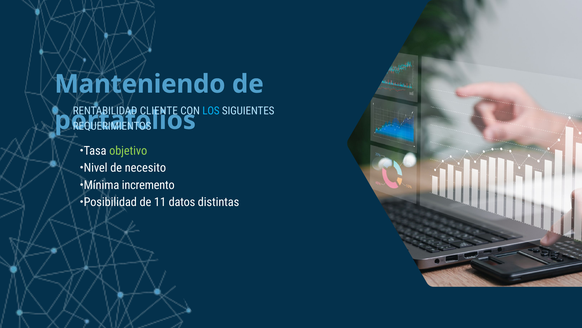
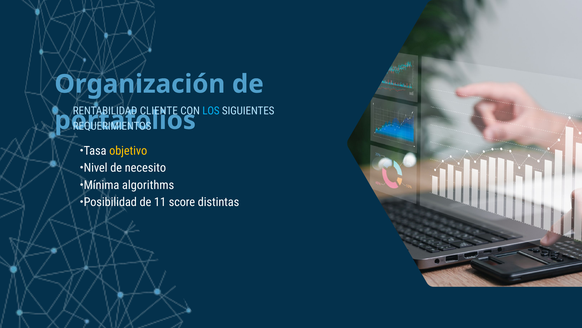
Manteniendo: Manteniendo -> Organización (140, 84)
objetivo colour: light green -> yellow (128, 151)
incremento: incremento -> algorithms (148, 185)
datos: datos -> score (182, 202)
